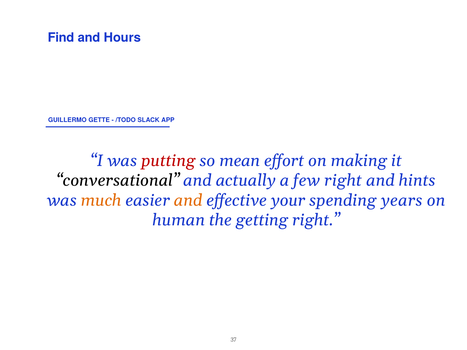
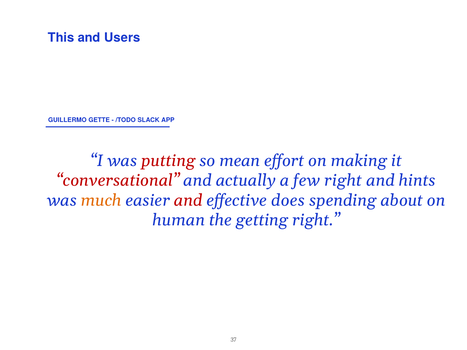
Find: Find -> This (61, 38)
Hours: Hours -> Users (122, 38)
conversational colour: black -> red (118, 181)
and colour: orange -> red (188, 200)
your: your -> does (288, 200)
years: years -> about (402, 200)
